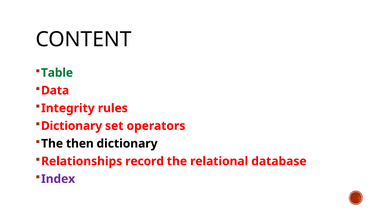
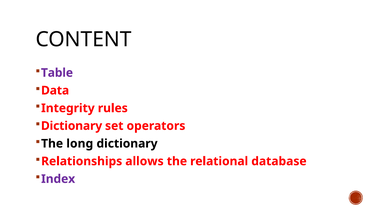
Table colour: green -> purple (57, 73)
then: then -> long (80, 143)
record: record -> allows (144, 161)
